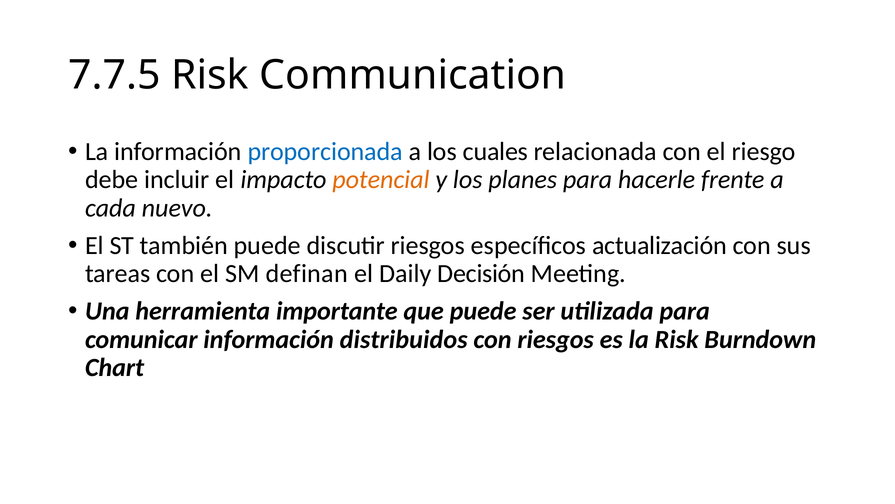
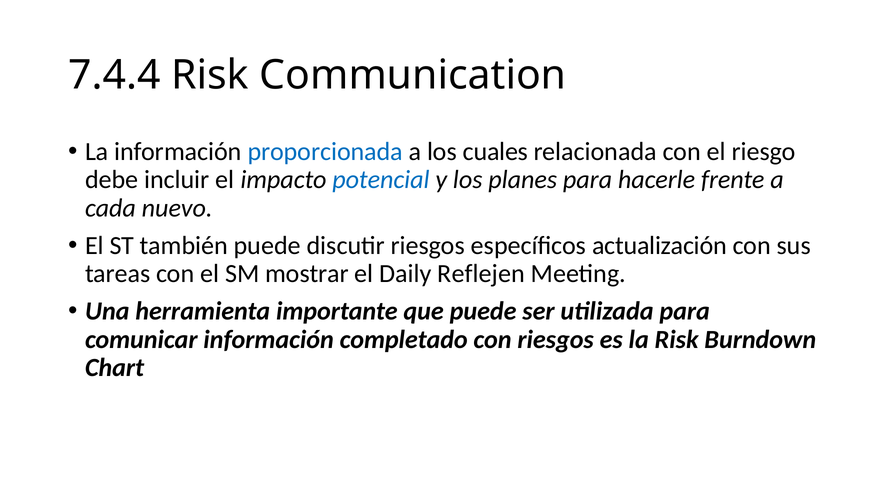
7.7.5: 7.7.5 -> 7.4.4 (114, 75)
potencial colour: orange -> blue (381, 180)
definan: definan -> mostrar (307, 273)
Decisión: Decisión -> Reflejen (481, 273)
distribuidos: distribuidos -> completado (404, 339)
